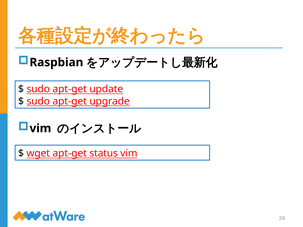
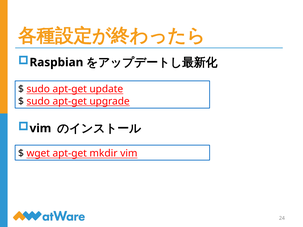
status: status -> mkdir (104, 153)
